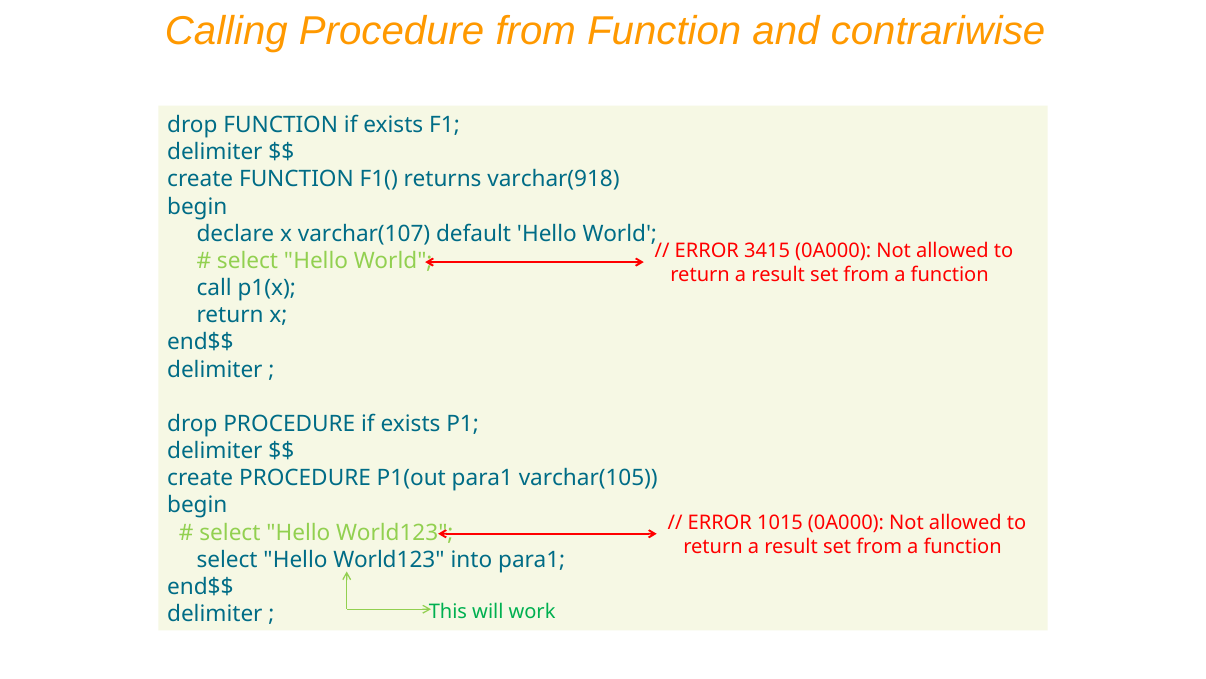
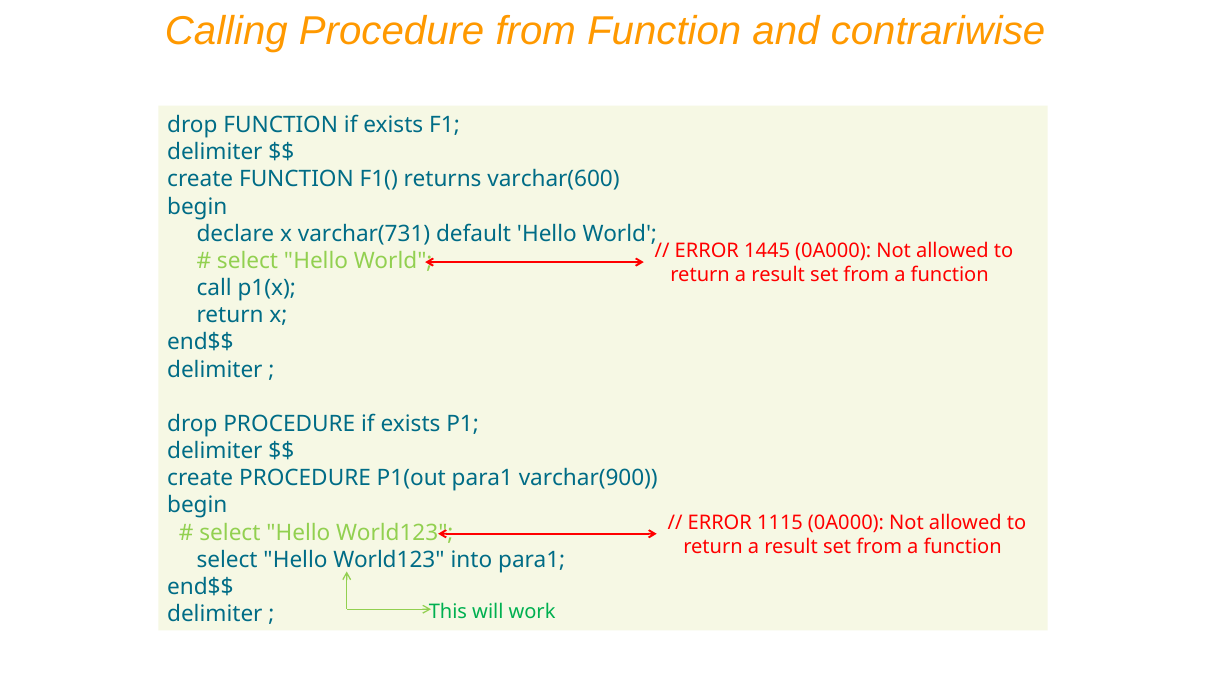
varchar(918: varchar(918 -> varchar(600 (554, 179)
varchar(107: varchar(107 -> varchar(731 (364, 234)
3415: 3415 -> 1445 (767, 251)
varchar(105: varchar(105 -> varchar(900 (588, 478)
1015: 1015 -> 1115 (780, 522)
